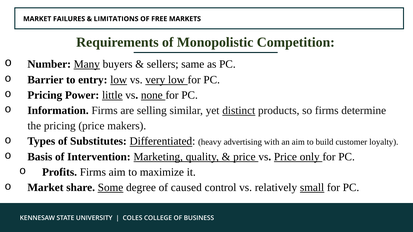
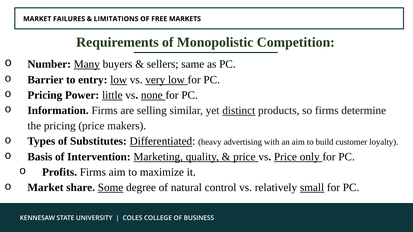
caused: caused -> natural (186, 188)
